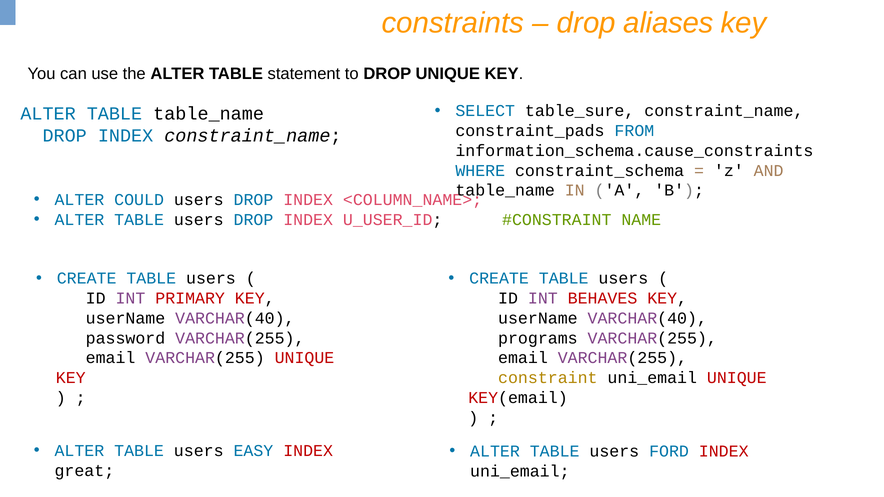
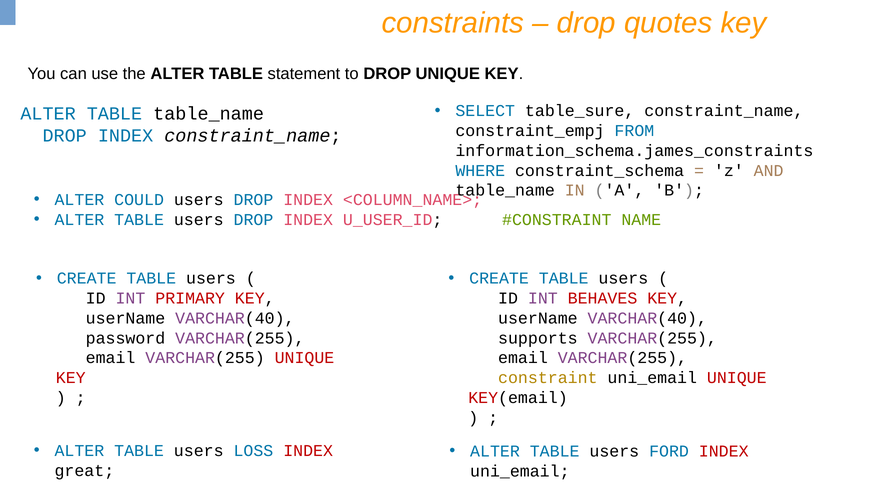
aliases: aliases -> quotes (668, 23)
constraint_pads: constraint_pads -> constraint_empj (530, 131)
information_schema.cause_constraints: information_schema.cause_constraints -> information_schema.james_constraints (634, 151)
programs: programs -> supports (538, 338)
EASY: EASY -> LOSS (253, 451)
